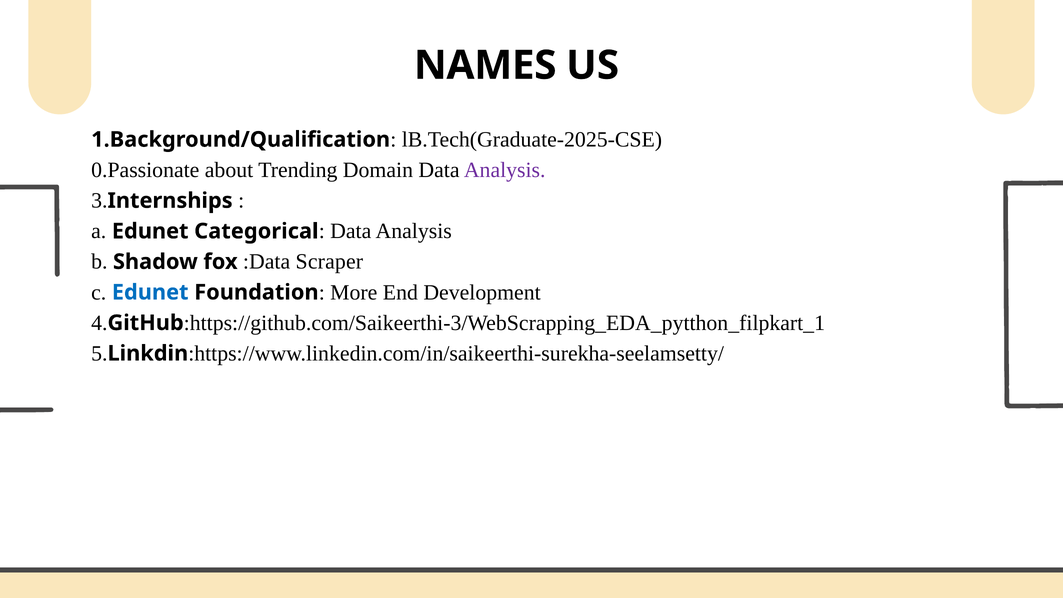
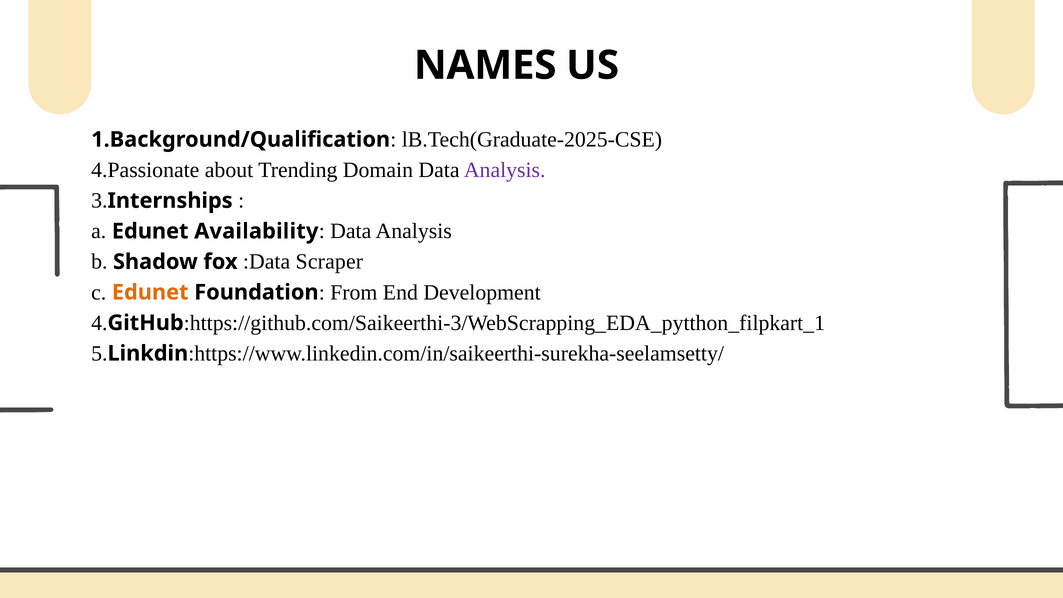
0.Passionate: 0.Passionate -> 4.Passionate (145, 170)
Categorical: Categorical -> Availability (256, 231)
Edunet colour: blue -> orange (150, 292)
More: More -> From (354, 292)
